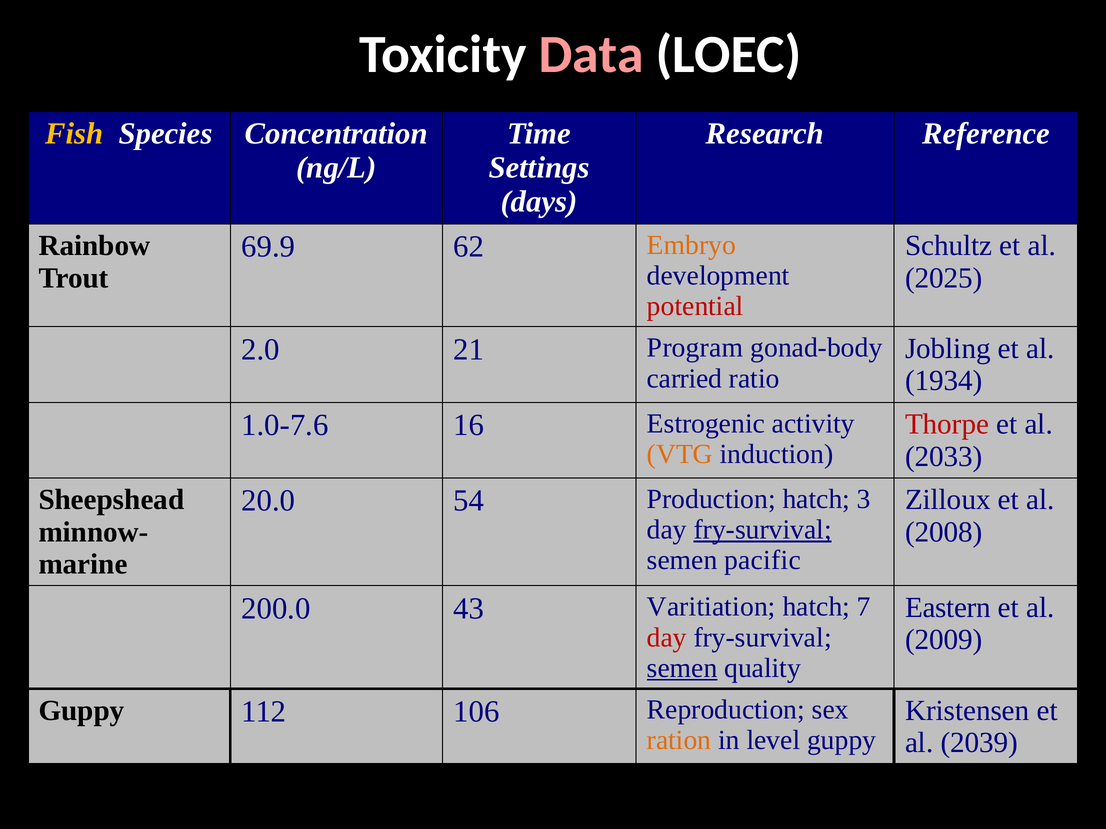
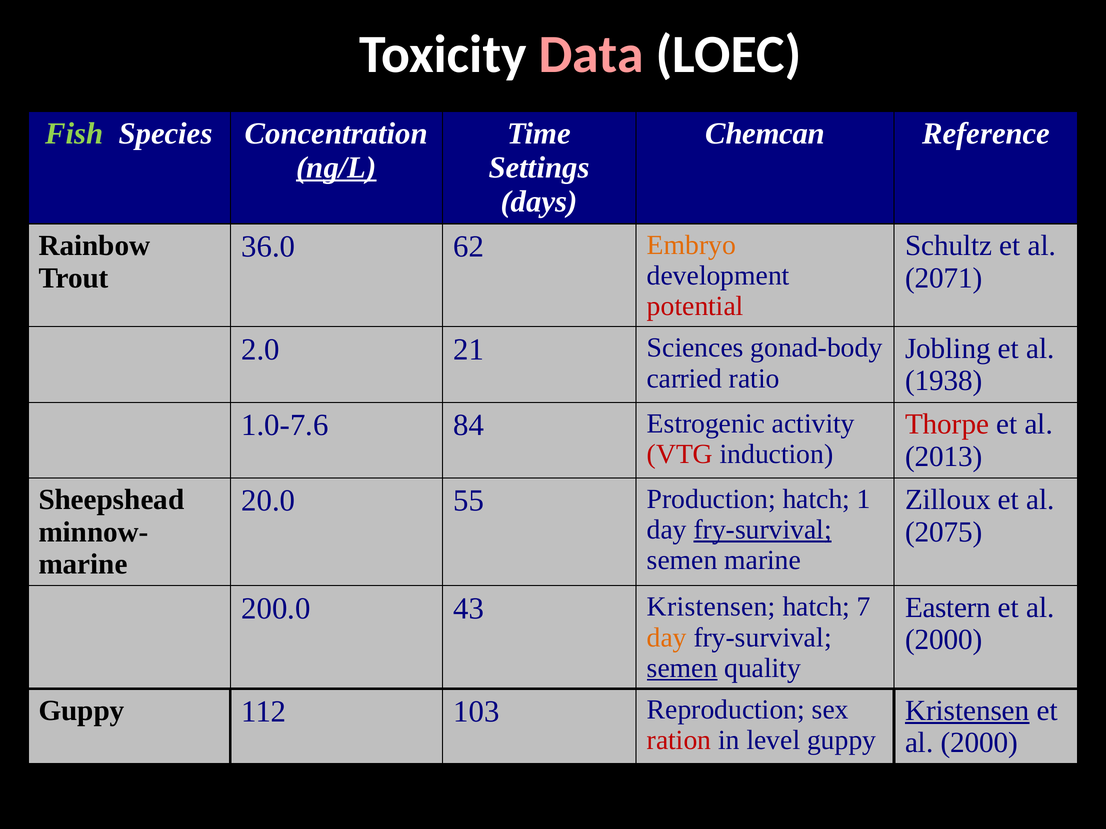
Fish colour: yellow -> light green (74, 133)
Research: Research -> Chemcan (765, 133)
ng/L underline: none -> present (336, 168)
69.9: 69.9 -> 36.0 (268, 247)
2025: 2025 -> 2071 (944, 278)
Program: Program -> Sciences (695, 348)
1934: 1934 -> 1938 (944, 381)
16: 16 -> 84 (469, 425)
VTG colour: orange -> red (680, 454)
2033: 2033 -> 2013 (944, 457)
54: 54 -> 55 (469, 501)
3: 3 -> 1 (864, 499)
2008: 2008 -> 2075 (944, 532)
semen pacific: pacific -> marine (763, 561)
43 Varitiation: Varitiation -> Kristensen (711, 607)
day colour: red -> orange (667, 638)
2009: 2009 -> 2000 (944, 640)
106: 106 -> 103 (476, 712)
Kristensen underline: none -> present (967, 711)
ration colour: orange -> red (679, 741)
2039: 2039 -> 2000 (979, 743)
